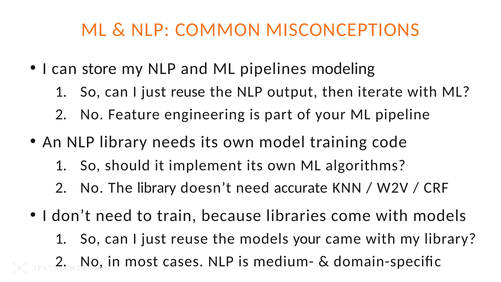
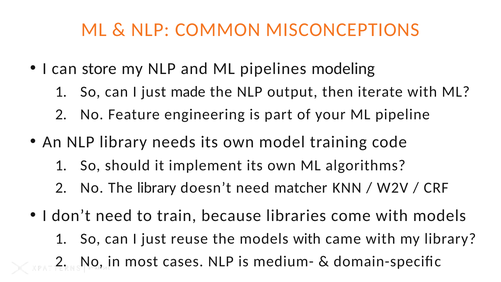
reuse: reuse -> made (188, 92)
accurate: accurate -> matcher (301, 188)
models your: your -> with (307, 239)
